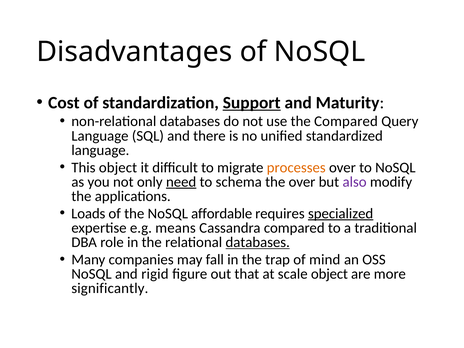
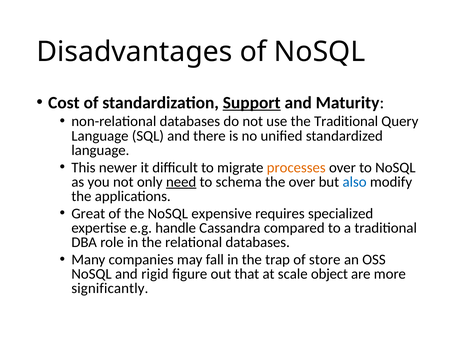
the Compared: Compared -> Traditional (346, 121)
This object: object -> newer (118, 167)
also colour: purple -> blue (355, 182)
Loads: Loads -> Great (88, 214)
affordable: affordable -> expensive (222, 214)
specialized underline: present -> none (341, 214)
means: means -> handle (176, 228)
databases underline: present -> none (258, 242)
mind: mind -> store (325, 260)
